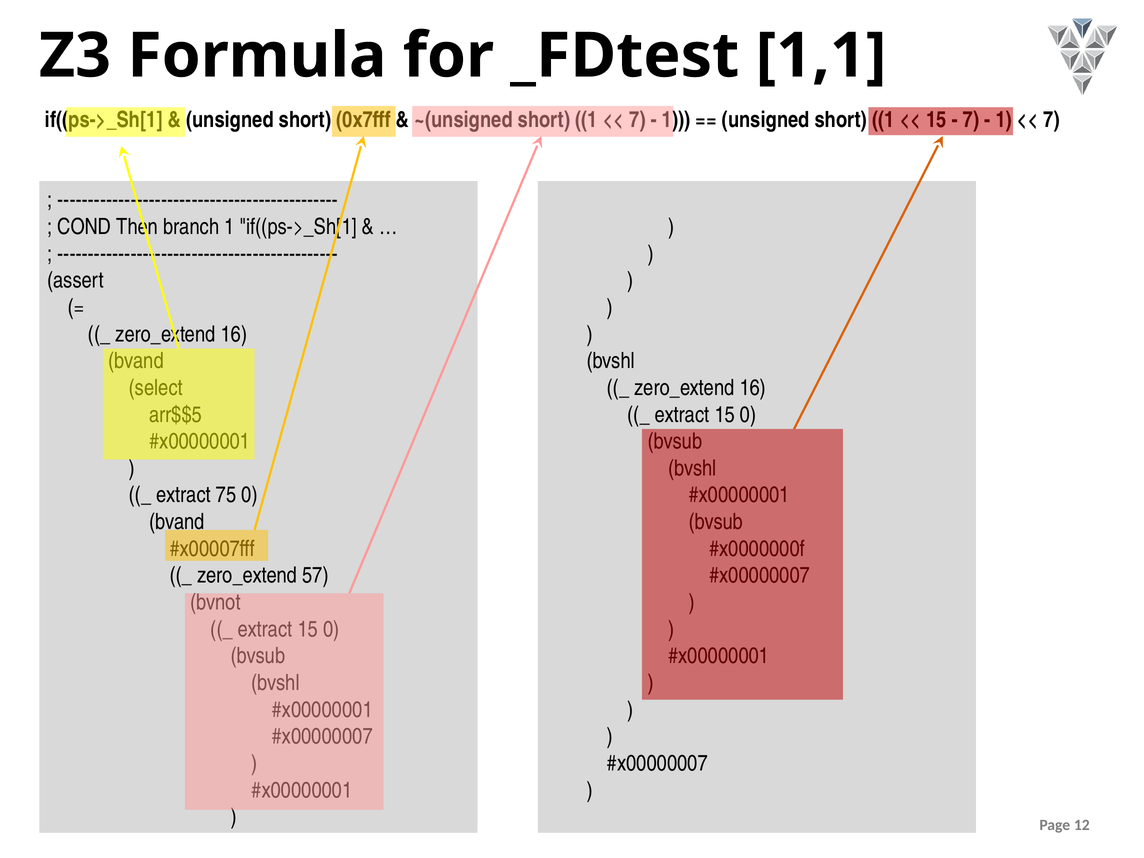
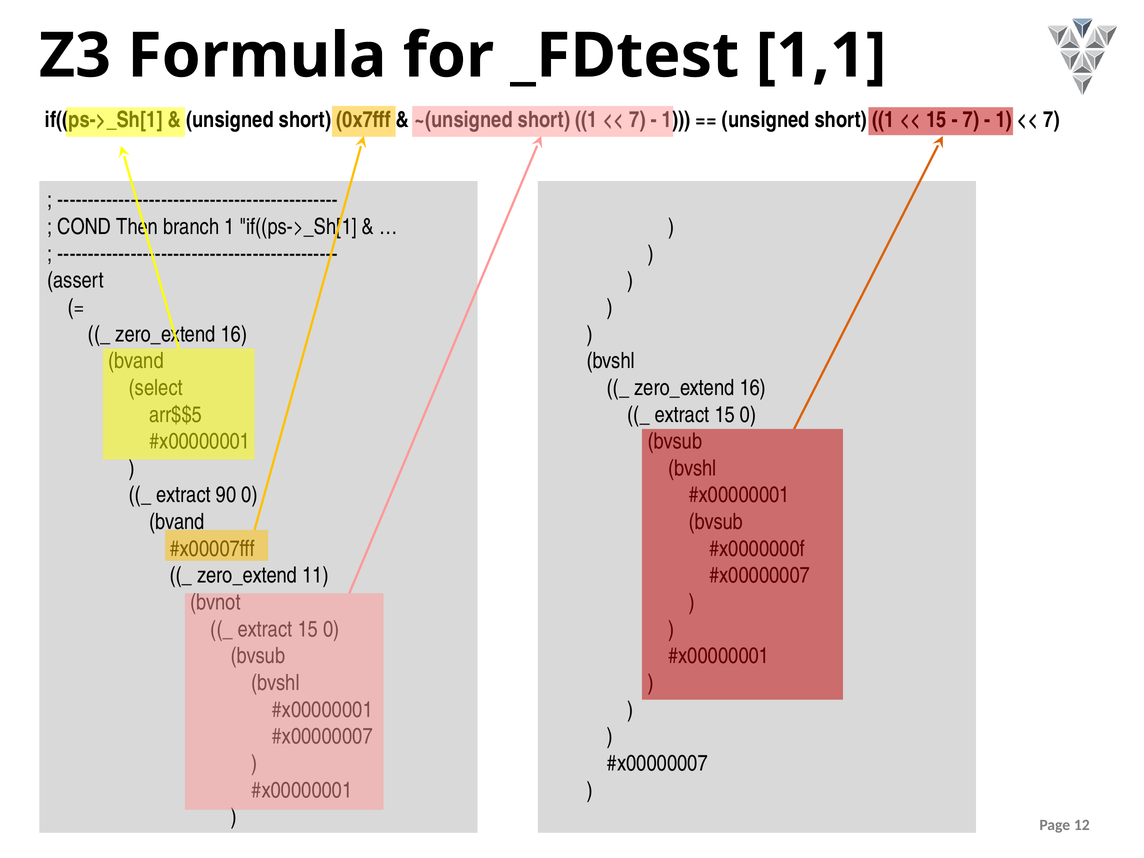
75: 75 -> 90 (226, 495)
57: 57 -> 11 (316, 576)
